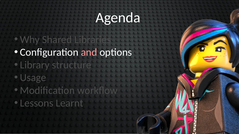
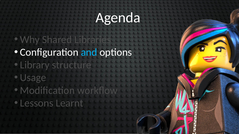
and colour: pink -> light blue (89, 52)
